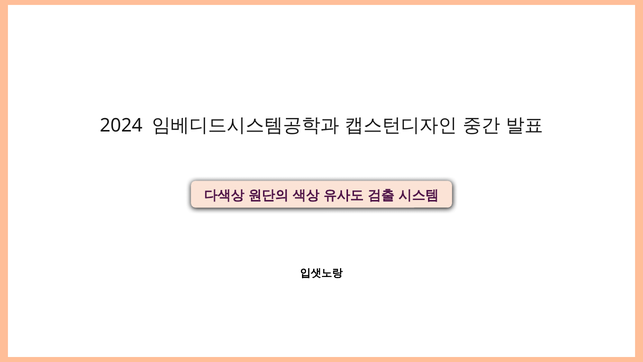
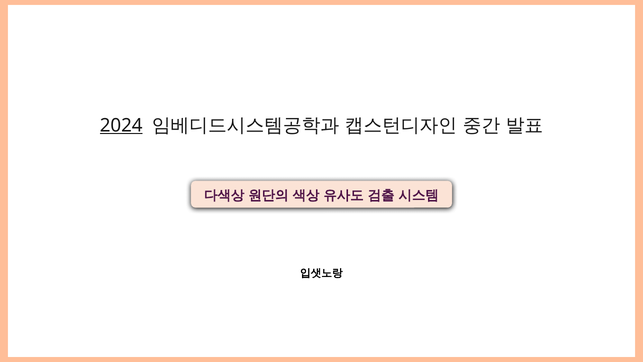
2024 underline: none -> present (121, 125)
